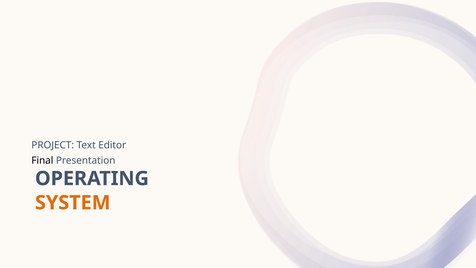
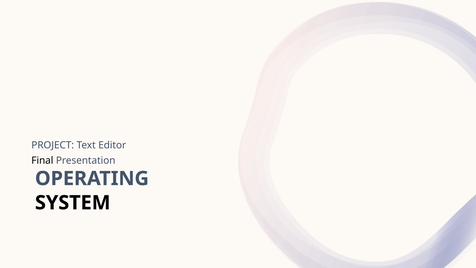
SYSTEM colour: orange -> black (73, 203)
